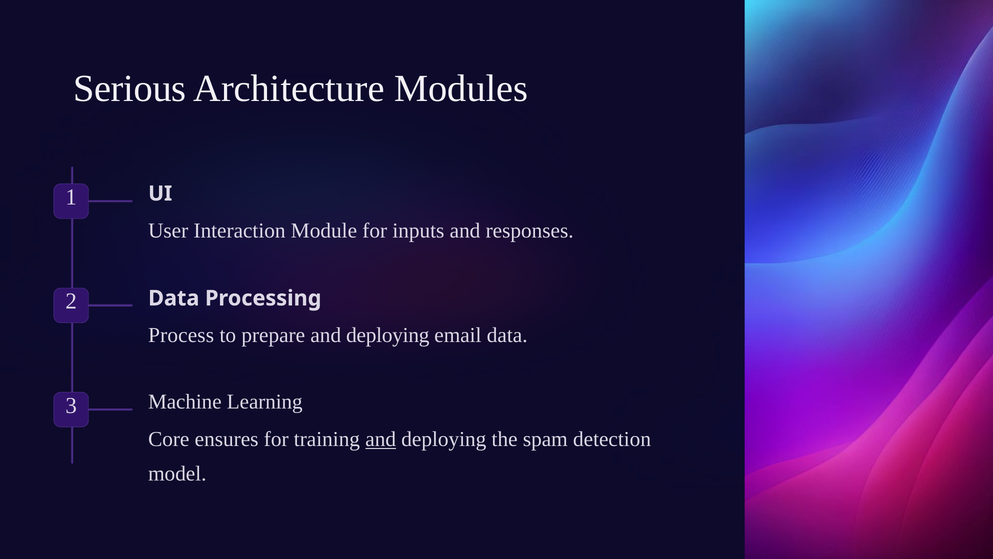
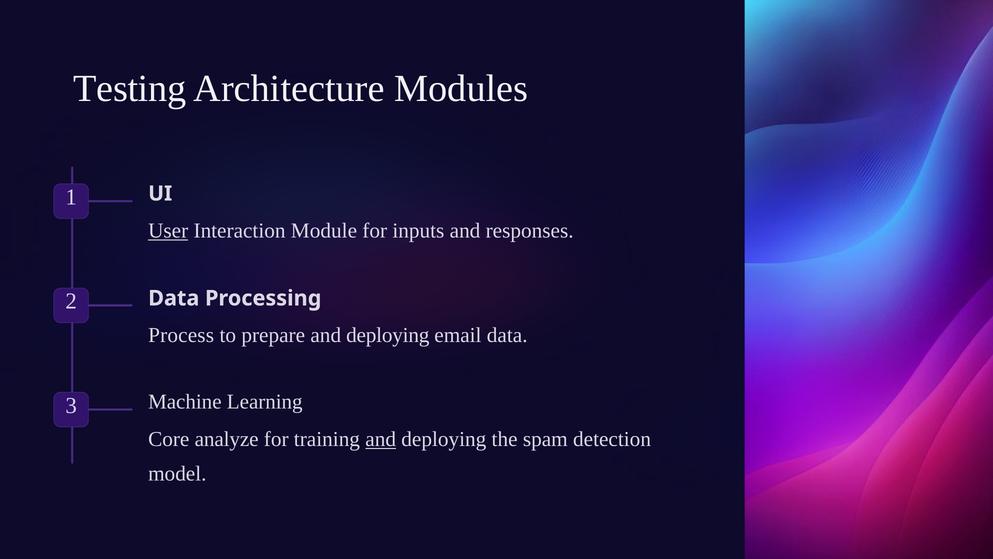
Serious: Serious -> Testing (130, 89)
User underline: none -> present (168, 231)
ensures: ensures -> analyze (227, 439)
